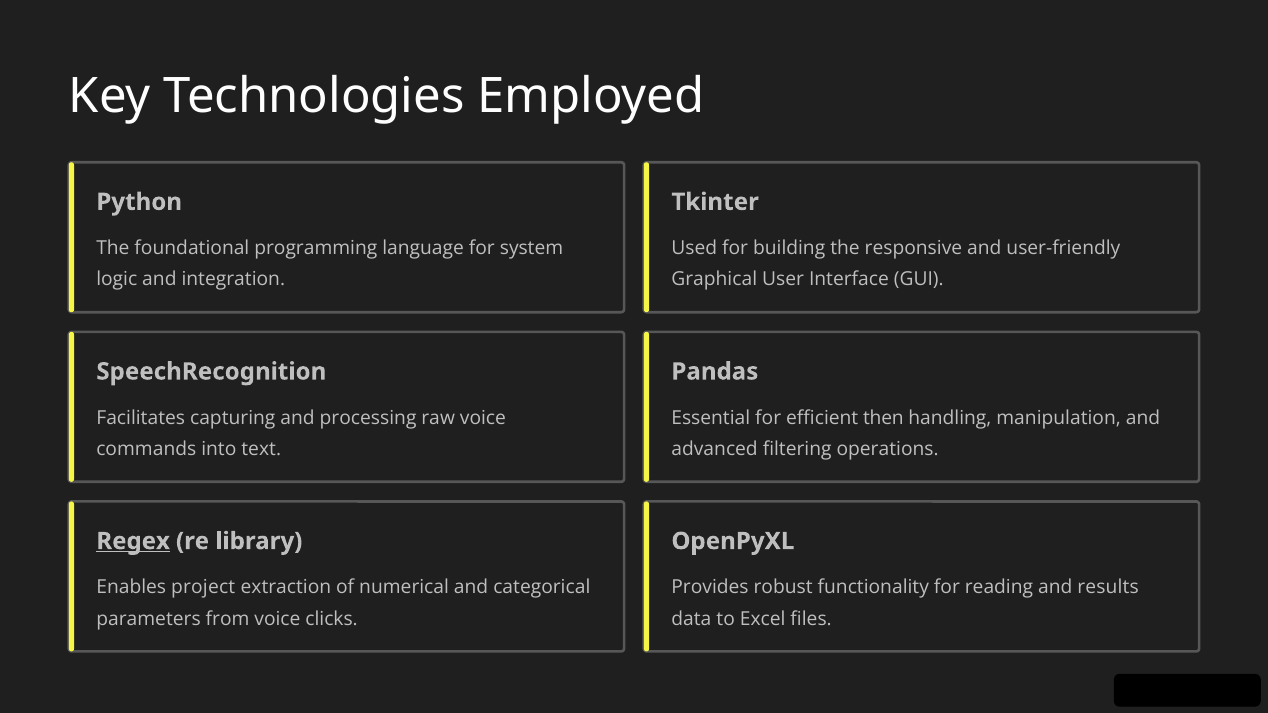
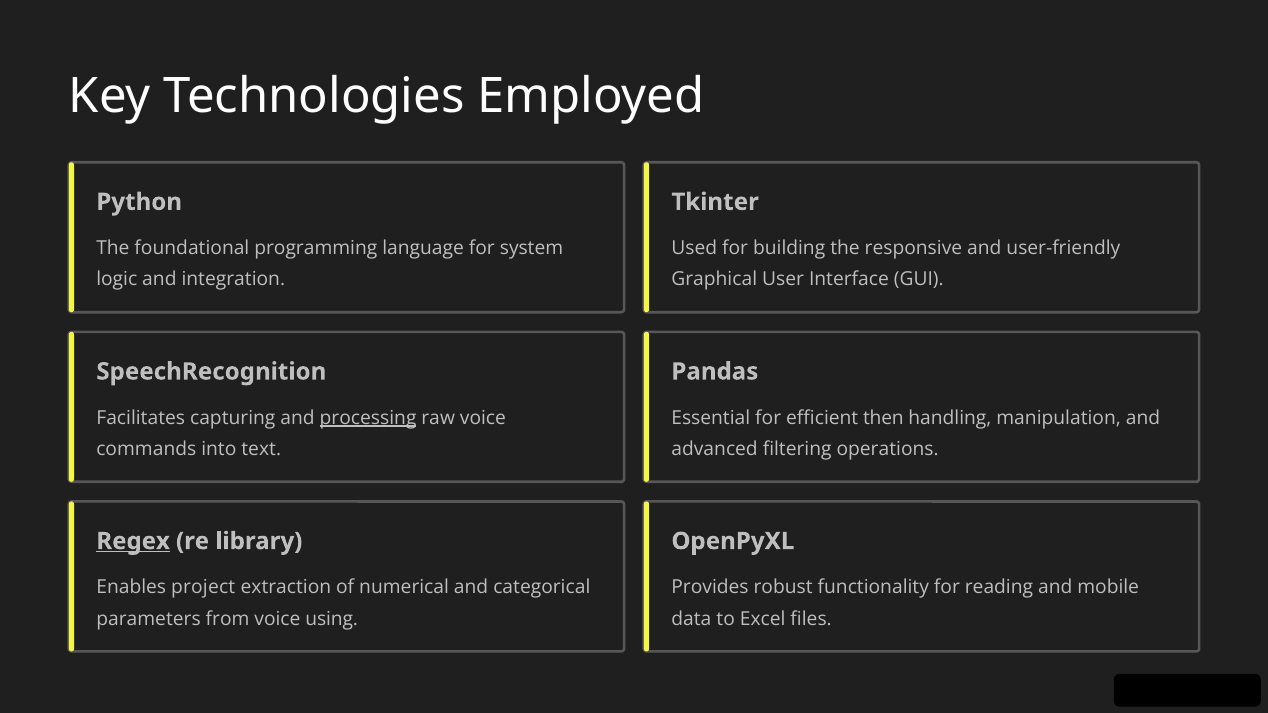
processing underline: none -> present (368, 418)
results: results -> mobile (1108, 588)
clicks: clicks -> using (332, 619)
